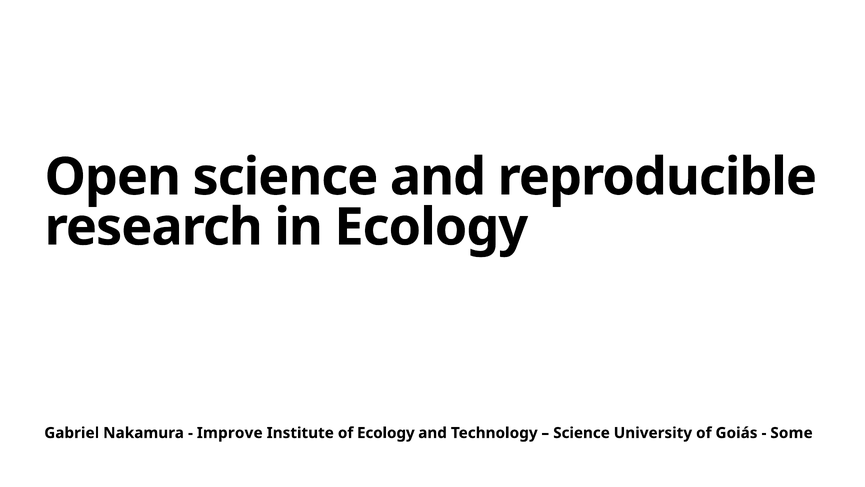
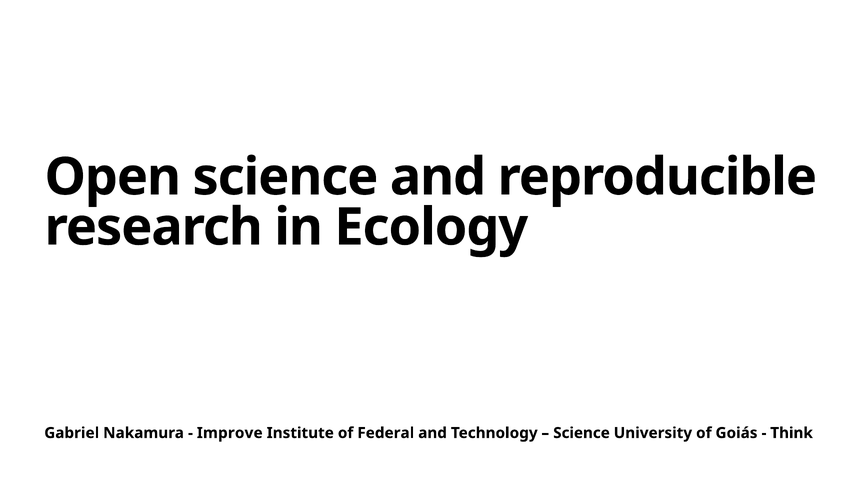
of Ecology: Ecology -> Federal (386, 433)
Some: Some -> Think (792, 433)
